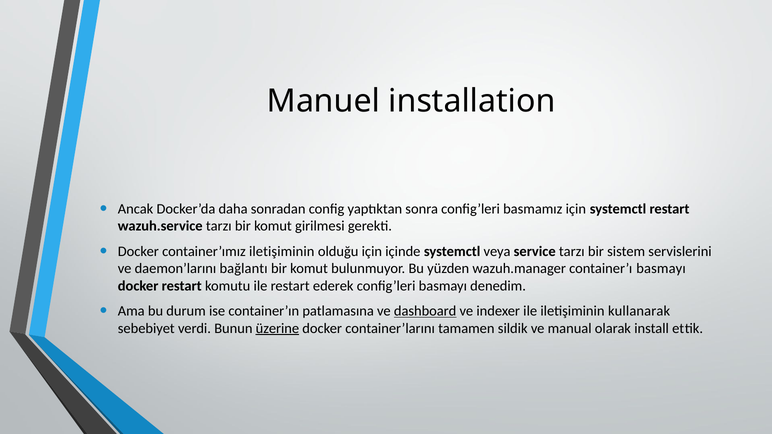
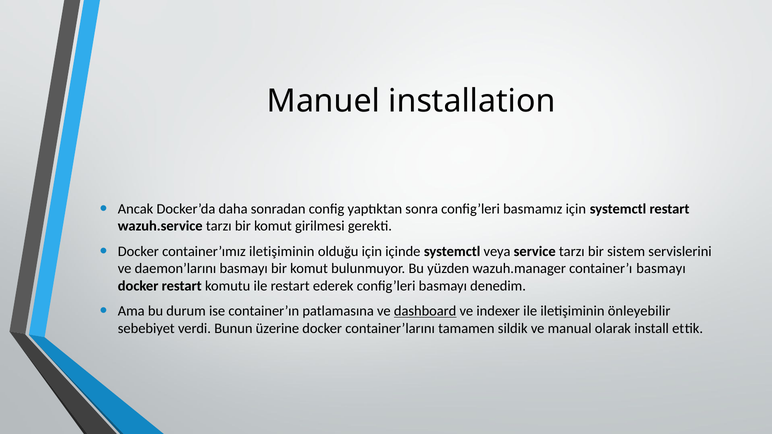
daemon’larını bağlantı: bağlantı -> basmayı (244, 269)
kullanarak: kullanarak -> önleyebilir (639, 311)
üzerine underline: present -> none (277, 329)
